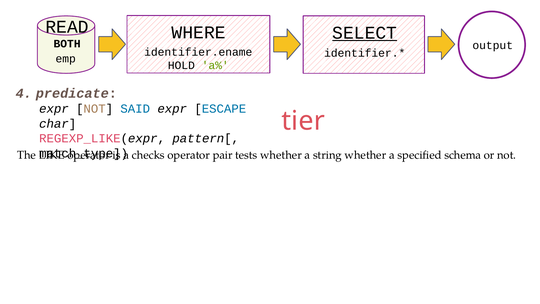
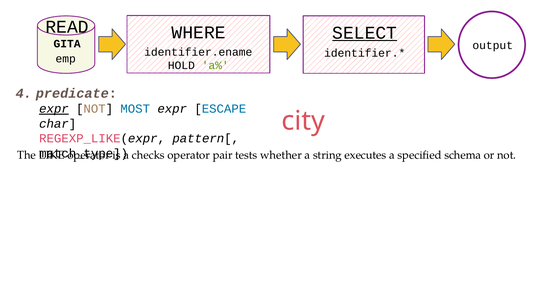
BOTH: BOTH -> GITA (67, 44)
expr underline: none -> present (54, 109)
SAID: SAID -> MOST (135, 109)
tier: tier -> city (303, 121)
string whether: whether -> executes (365, 155)
